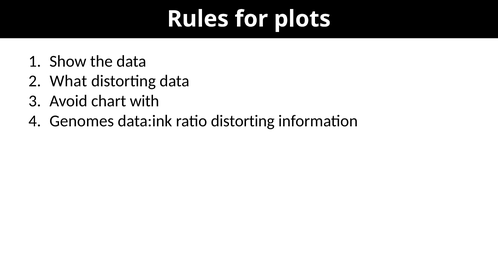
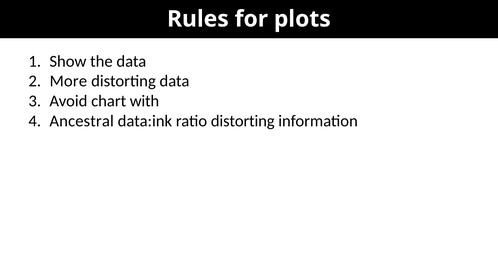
What: What -> More (68, 81)
Genomes: Genomes -> Ancestral (82, 121)
